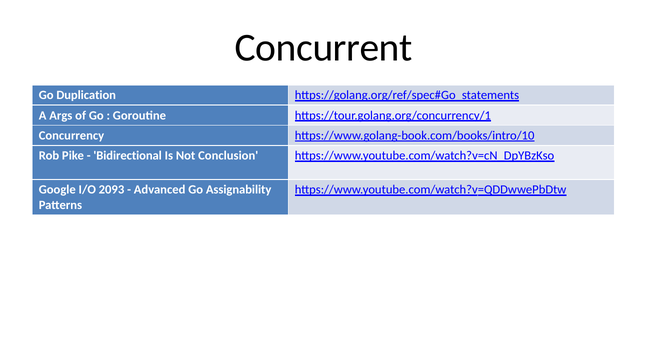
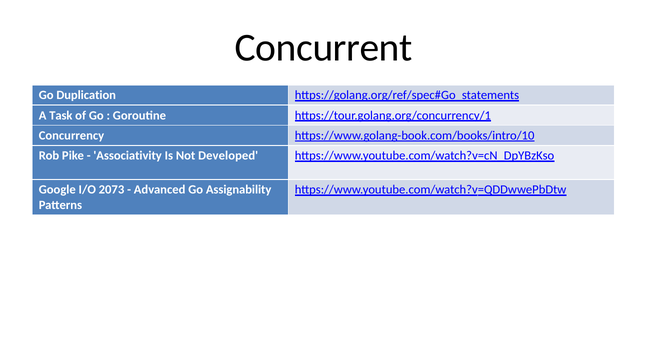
Args: Args -> Task (61, 115)
Bidirectional: Bidirectional -> Associativity (128, 156)
Conclusion: Conclusion -> Developed (228, 156)
2093: 2093 -> 2073 (111, 190)
